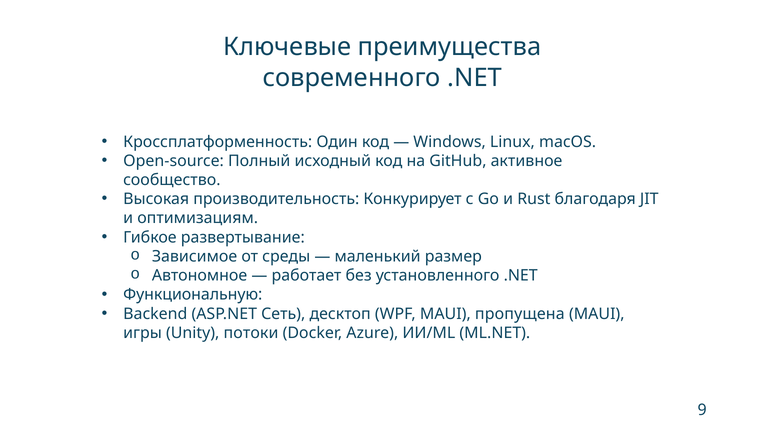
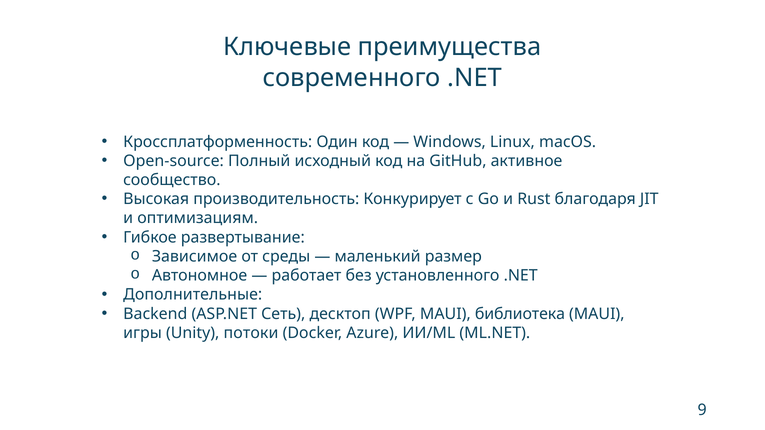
Функциональную: Функциональную -> Дополнительные (193, 295)
пропущена: пропущена -> библиотека (520, 314)
